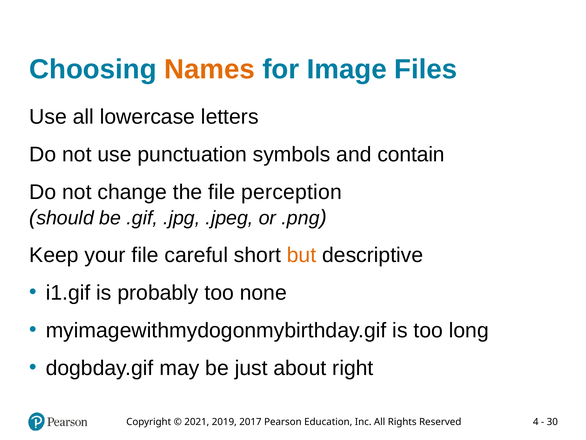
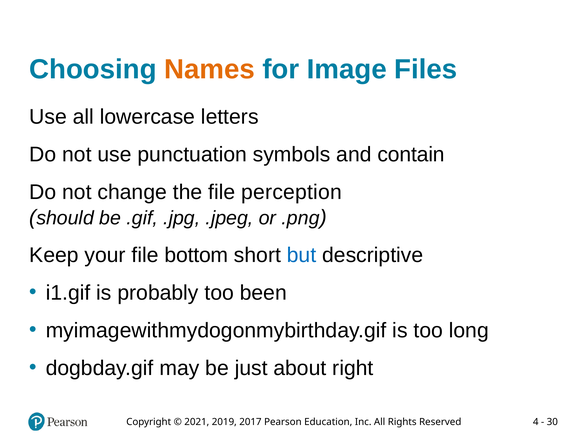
careful: careful -> bottom (196, 255)
but colour: orange -> blue (302, 255)
none: none -> been (263, 292)
